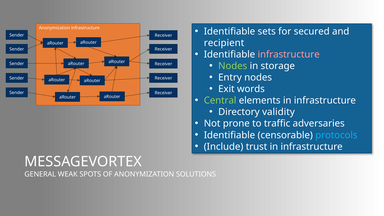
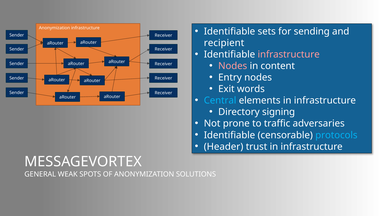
secured: secured -> sending (312, 31)
Nodes colour: light green -> pink (233, 66)
storage: storage -> content (278, 66)
Central colour: light green -> light blue (220, 101)
validity: validity -> signing (279, 112)
Include: Include -> Header (224, 147)
